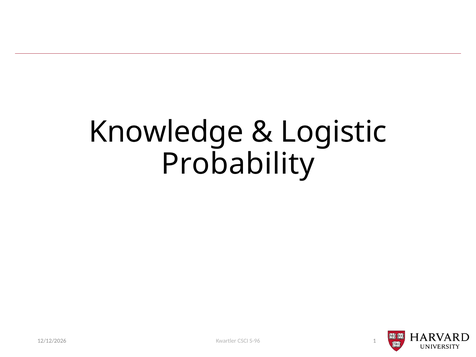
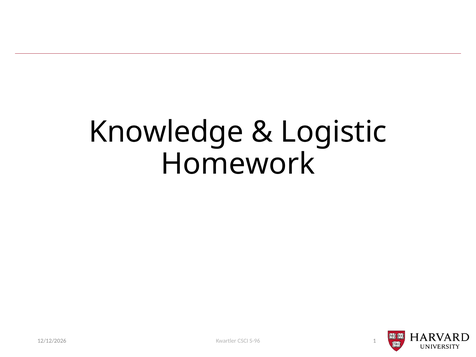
Probability: Probability -> Homework (238, 164)
